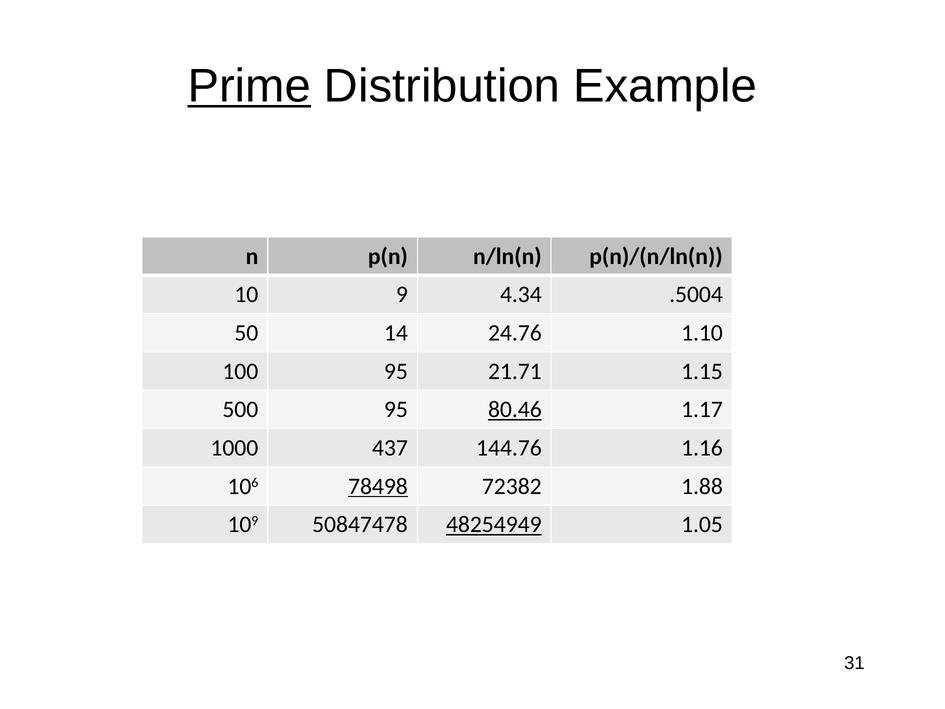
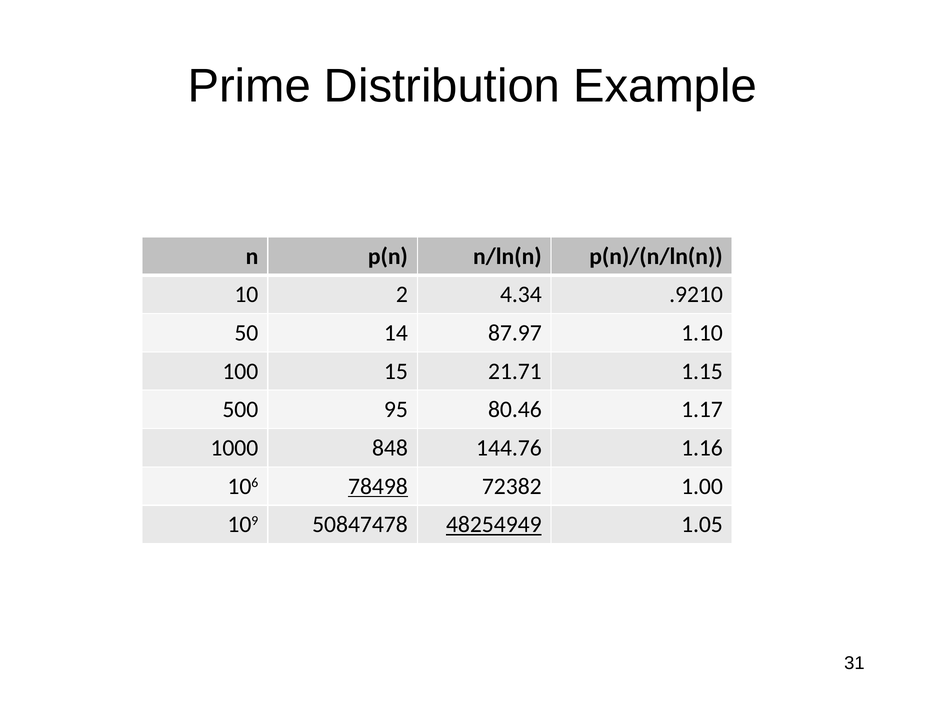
Prime underline: present -> none (249, 86)
9: 9 -> 2 (402, 295)
.5004: .5004 -> .9210 (696, 295)
24.76: 24.76 -> 87.97 (515, 333)
100 95: 95 -> 15 (396, 371)
80.46 underline: present -> none (515, 409)
437: 437 -> 848 (390, 448)
1.88: 1.88 -> 1.00 (702, 486)
